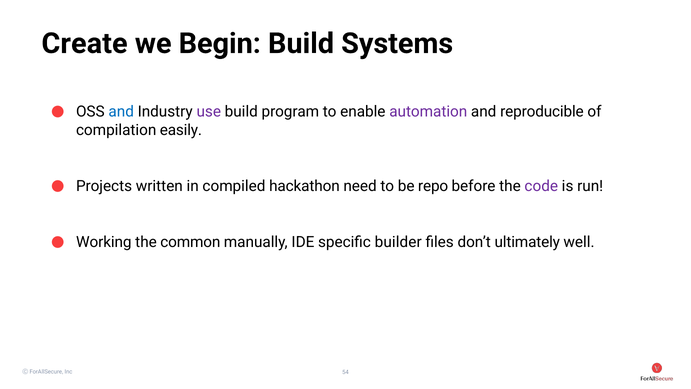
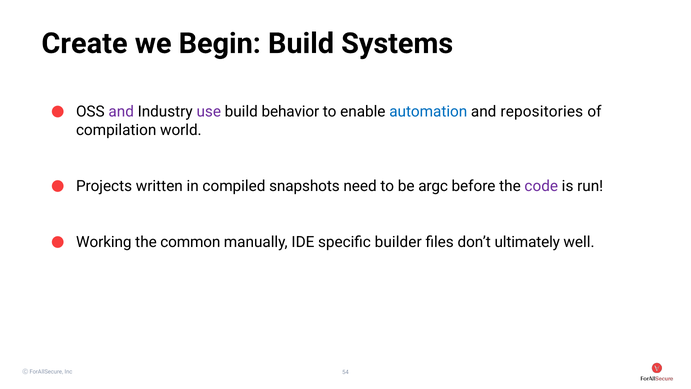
and colour: blue -> purple (121, 112)
program: program -> behavior (290, 112)
automation colour: purple -> blue (428, 112)
reproducible: reproducible -> repositories (542, 112)
easily: easily -> world (181, 130)
hackathon: hackathon -> snapshots (304, 186)
repo: repo -> argc (433, 186)
